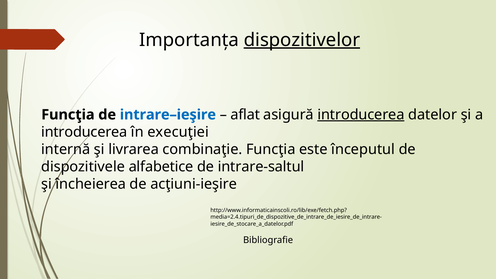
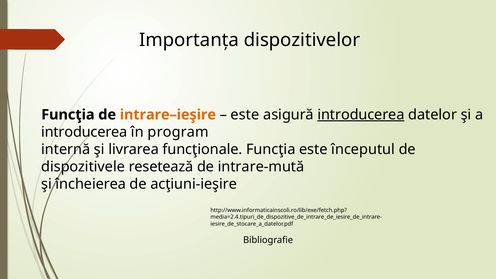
dispozitivelor underline: present -> none (302, 40)
intrare–ieşire colour: blue -> orange (168, 115)
aflat: aflat -> este (245, 115)
execuţiei: execuţiei -> program (178, 132)
combinaţie: combinaţie -> funcţionale (202, 149)
alfabetice: alfabetice -> resetează (161, 167)
intrare-saltul: intrare-saltul -> intrare-mută (261, 167)
